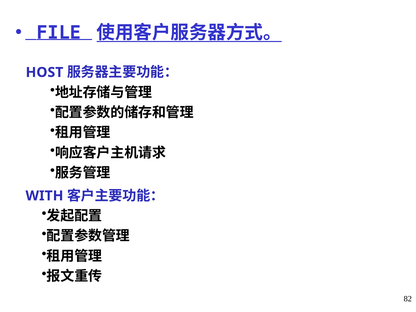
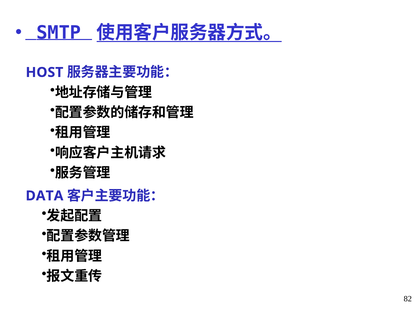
FILE: FILE -> SMTP (59, 33)
WITH: WITH -> DATA (44, 196)
